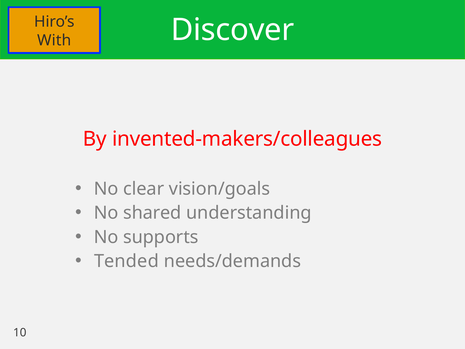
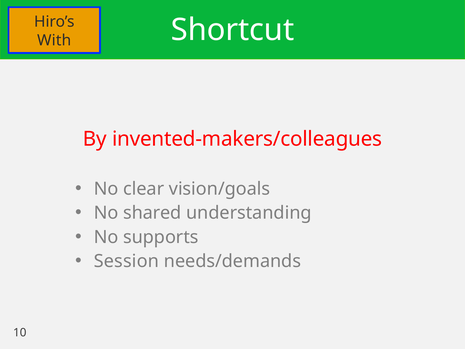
Discover: Discover -> Shortcut (233, 30)
Tended: Tended -> Session (126, 261)
